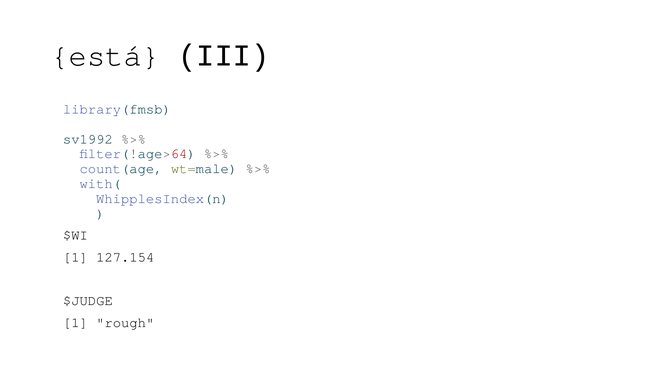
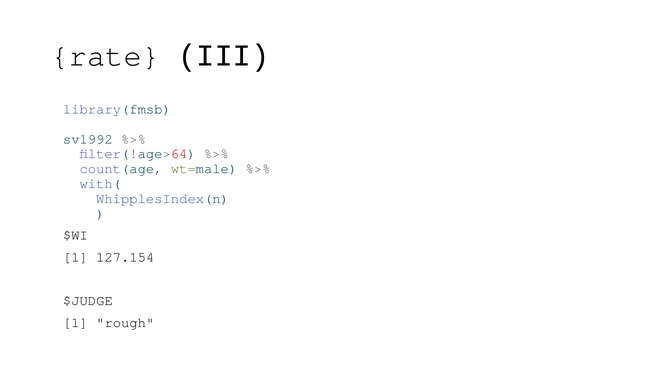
está: está -> rate (105, 56)
